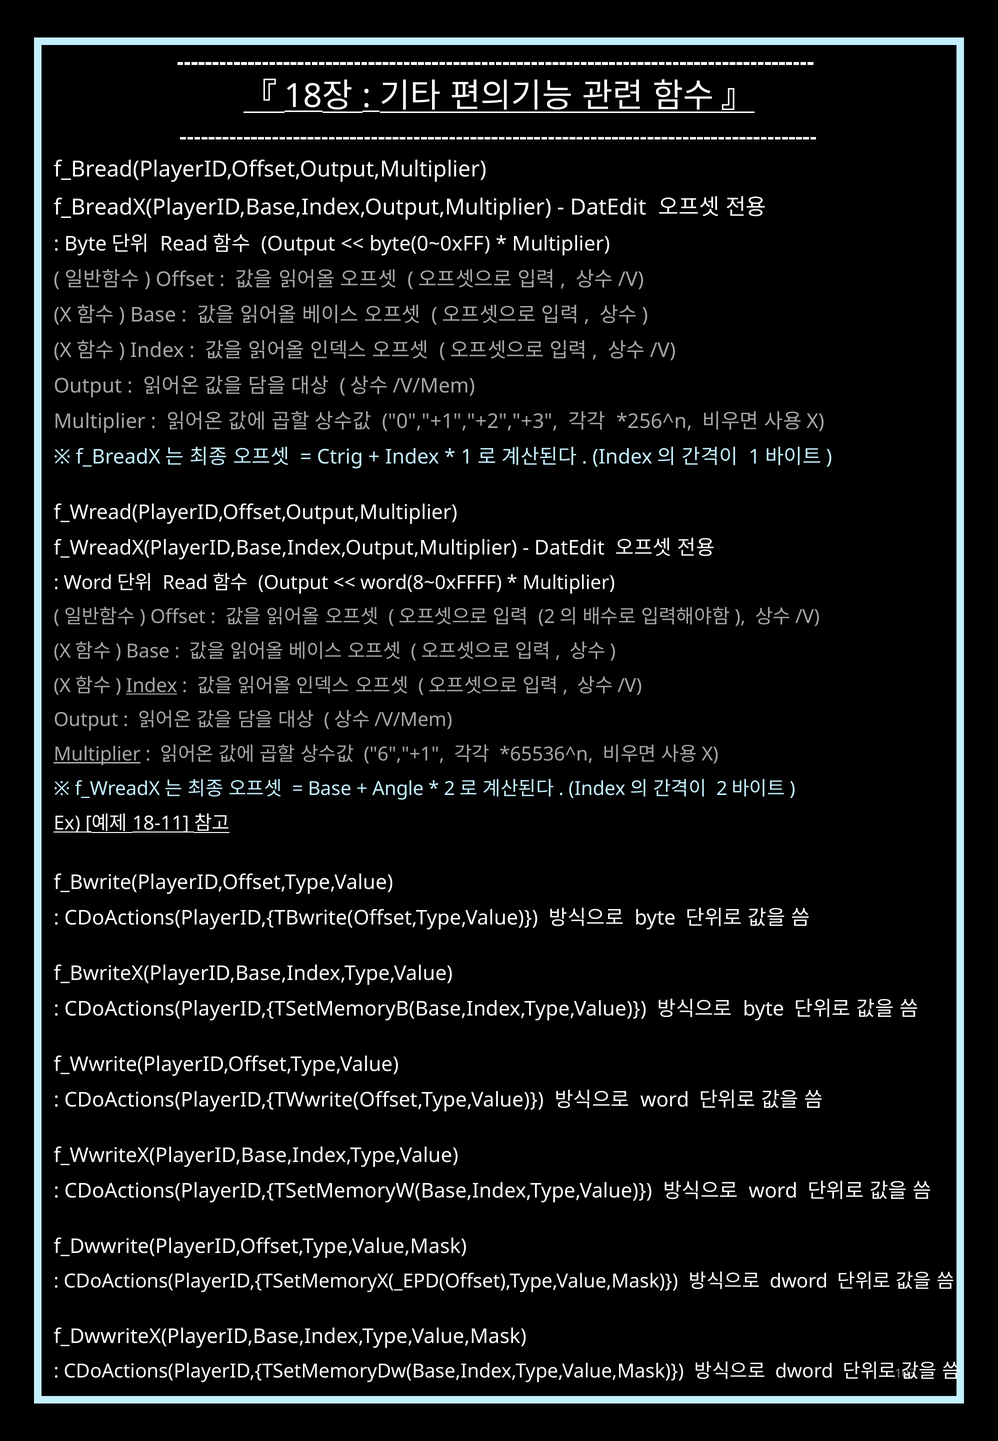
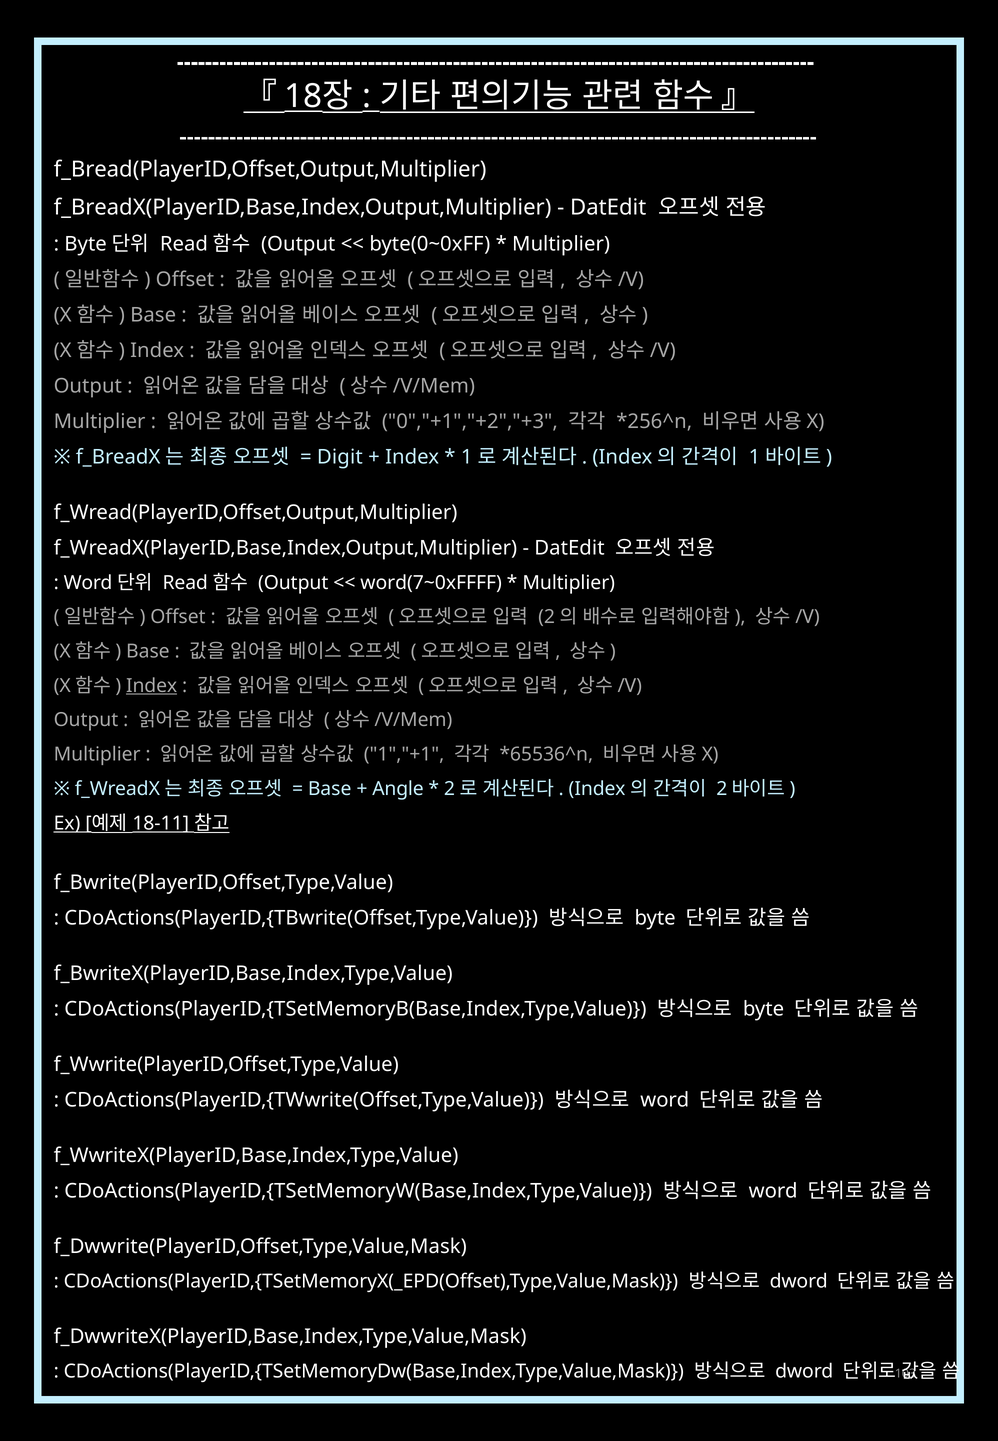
Ctrig: Ctrig -> Digit (340, 457)
word(8~0xFFFF: word(8~0xFFFF -> word(7~0xFFFF (431, 583)
Multiplier underline: present -> none (97, 755)
6","+1: 6","+1 -> 1","+1 (404, 755)
